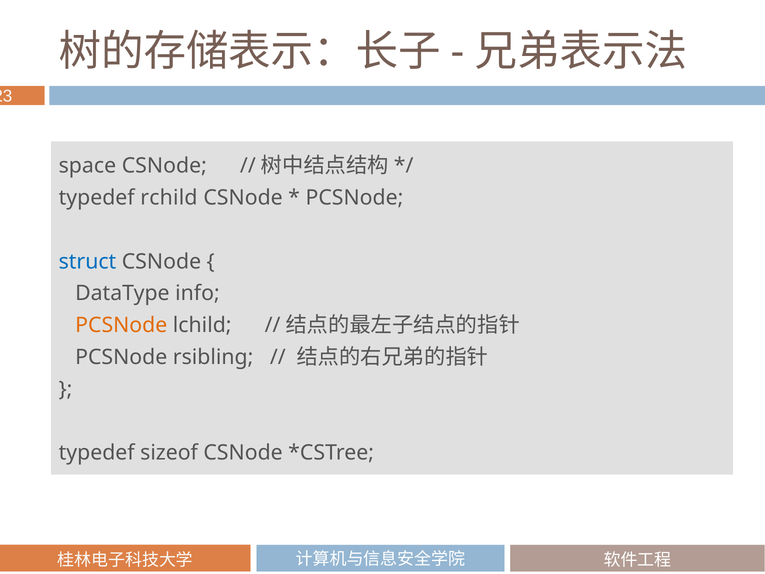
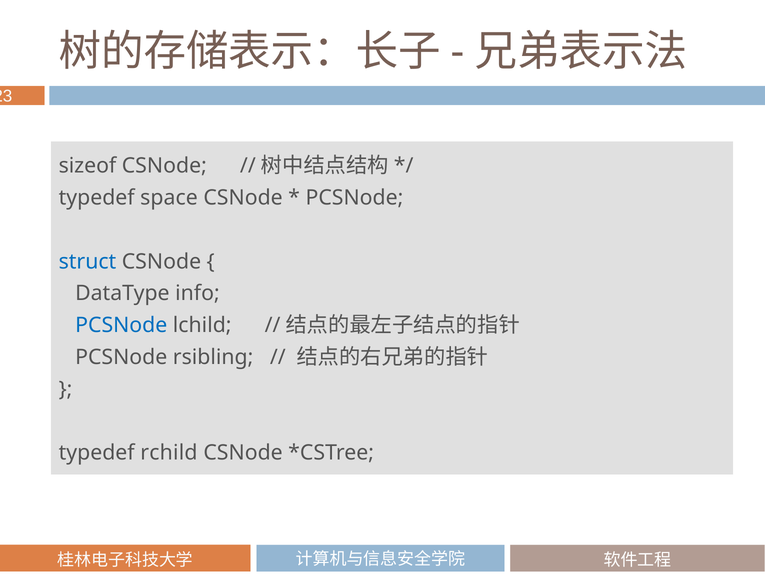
space: space -> sizeof (87, 166)
rchild: rchild -> space (169, 198)
PCSNode colour: orange -> blue (121, 325)
sizeof: sizeof -> rchild (169, 453)
